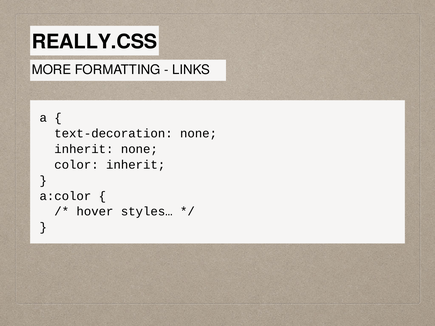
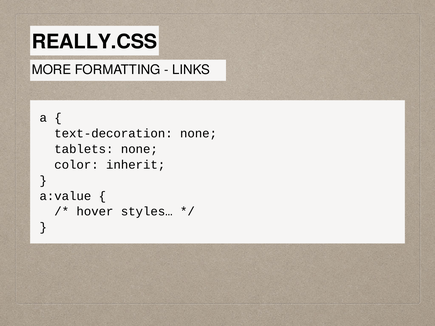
inherit: inherit -> tablets (84, 149)
a:color: a:color -> a:value (65, 196)
